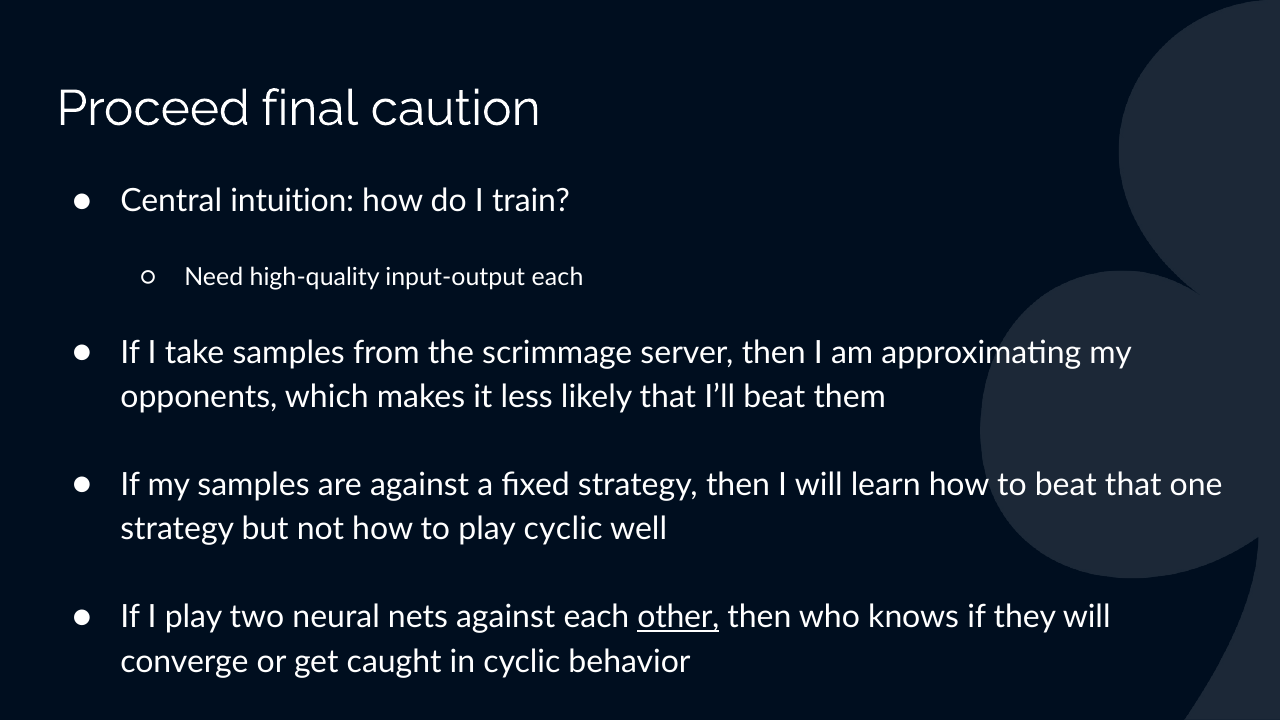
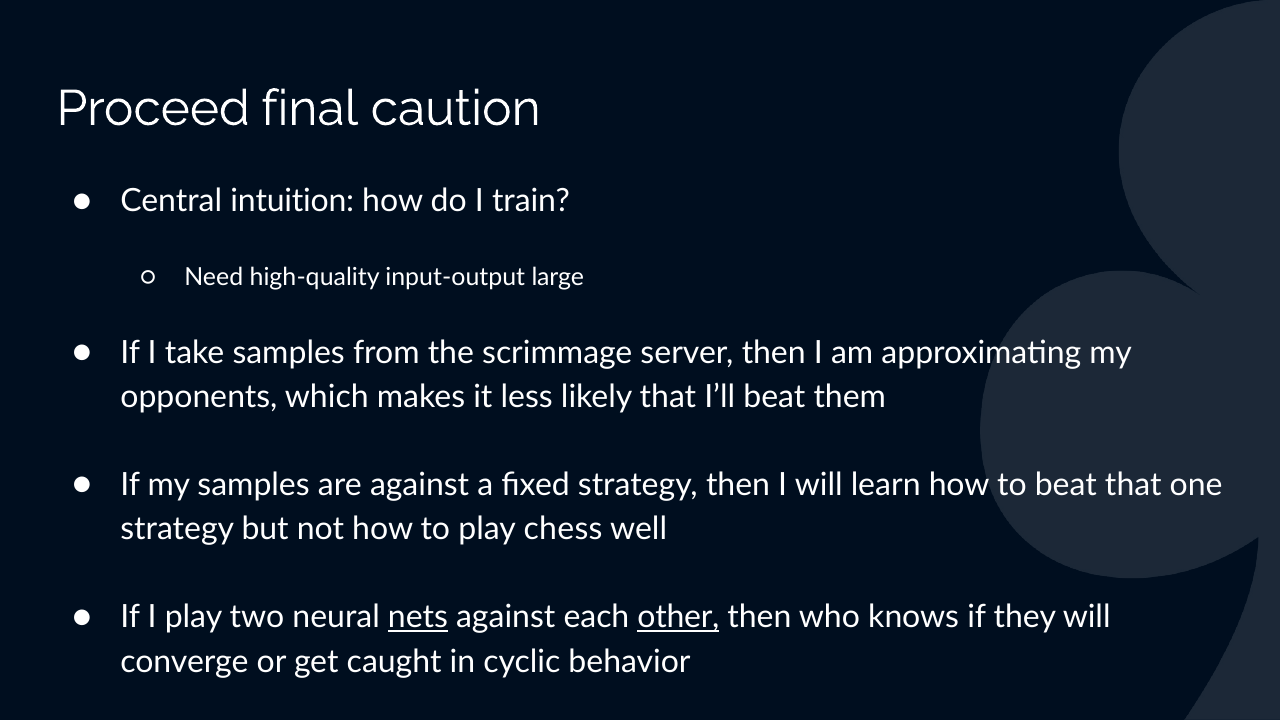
input-output each: each -> large (558, 278)
play cyclic: cyclic -> chess (563, 529)
nets underline: none -> present (418, 617)
